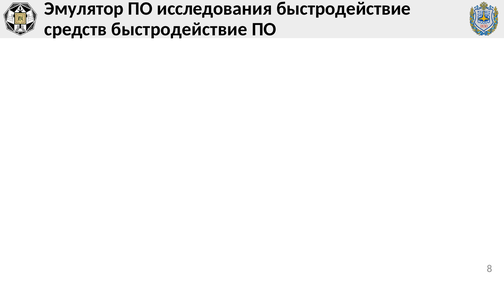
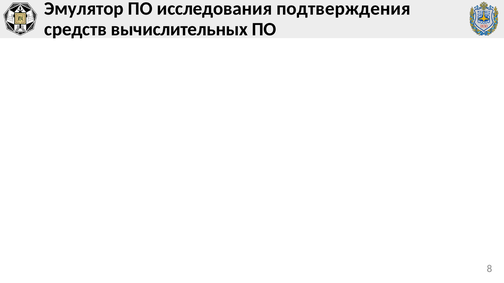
исследования быстродействие: быстродействие -> подтверждения (343, 9)
средств быстродействие: быстродействие -> вычислительных (179, 29)
